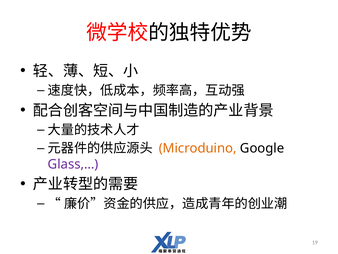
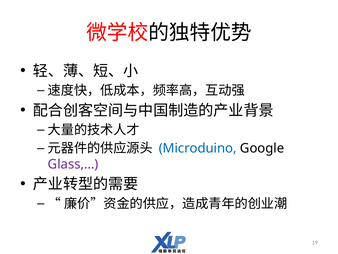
Microduino colour: orange -> blue (198, 148)
